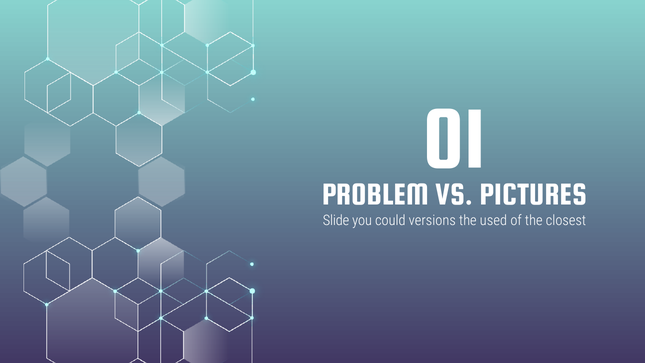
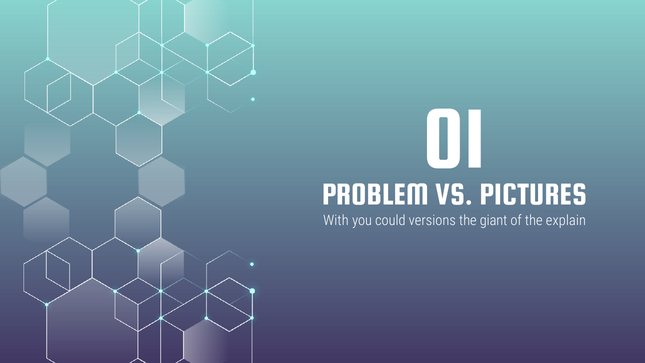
Slide: Slide -> With (336, 221)
used: used -> giant (494, 221)
closest: closest -> explain (566, 221)
